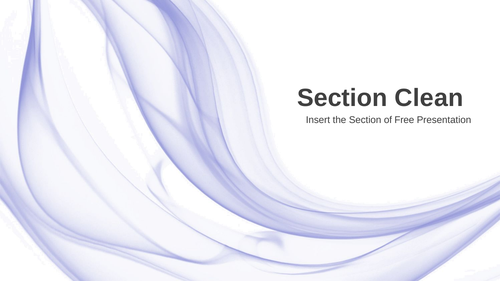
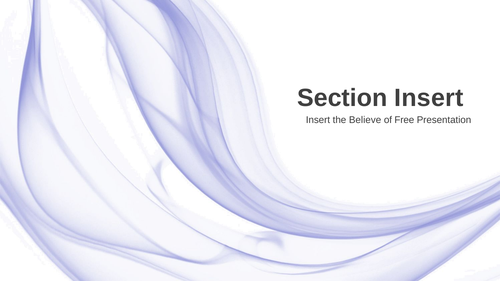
Section Clean: Clean -> Insert (429, 98)
the Section: Section -> Believe (365, 120)
